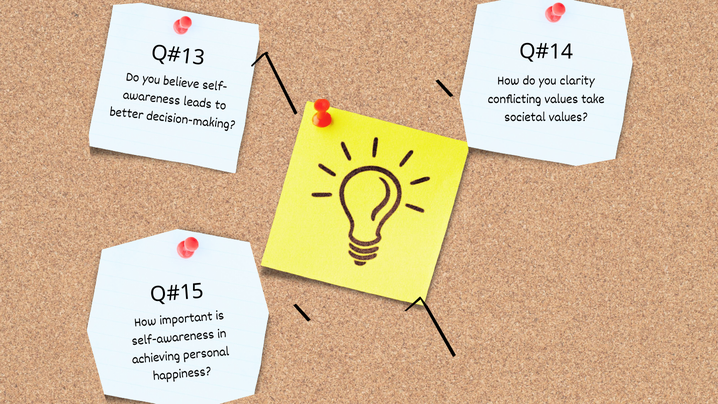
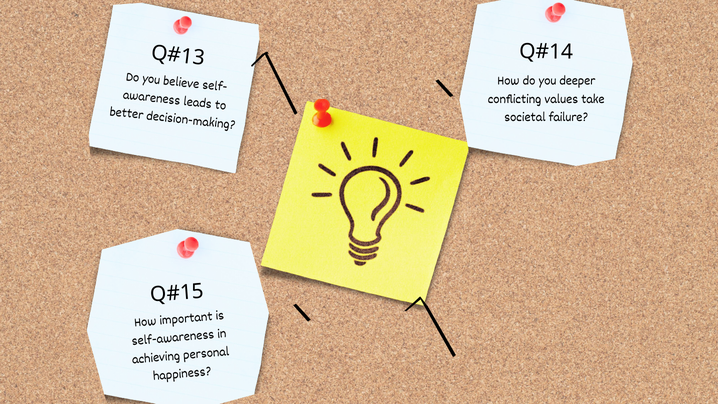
clarity: clarity -> deeper (577, 80)
societal values: values -> failure (568, 117)
